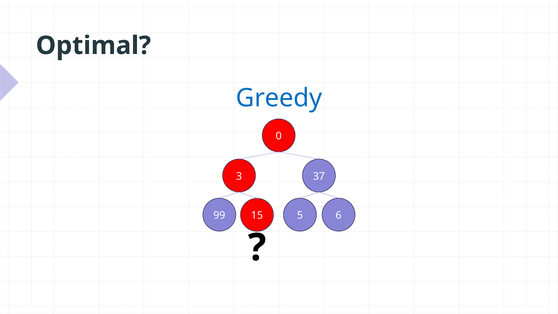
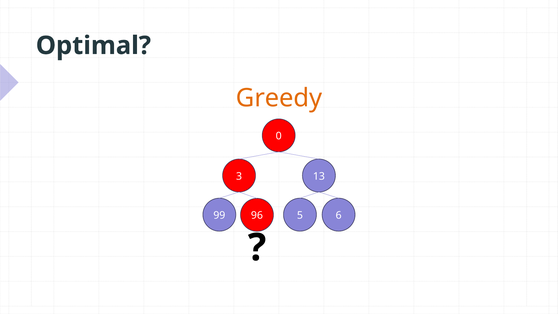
Greedy colour: blue -> orange (279, 98)
37: 37 -> 13 (319, 176)
15: 15 -> 96 (257, 215)
